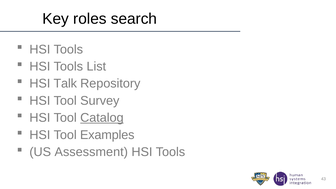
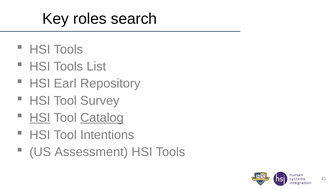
Talk: Talk -> Earl (65, 84)
HSI underline: none -> present (40, 118)
Examples: Examples -> Intentions (107, 135)
